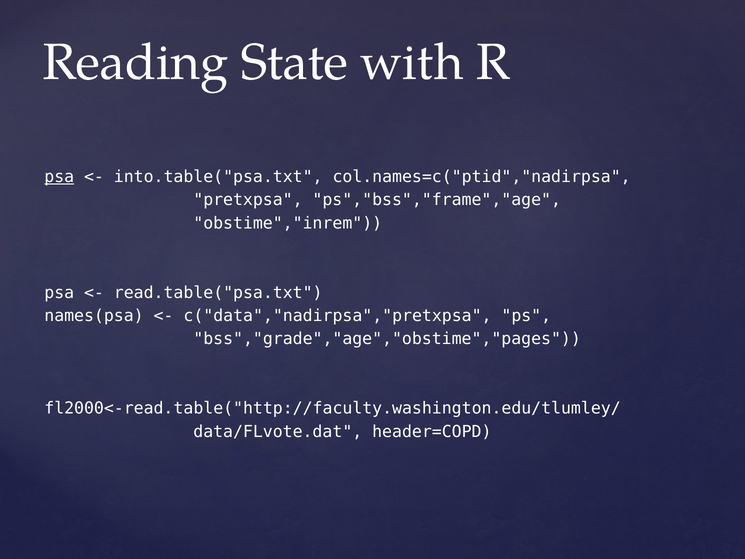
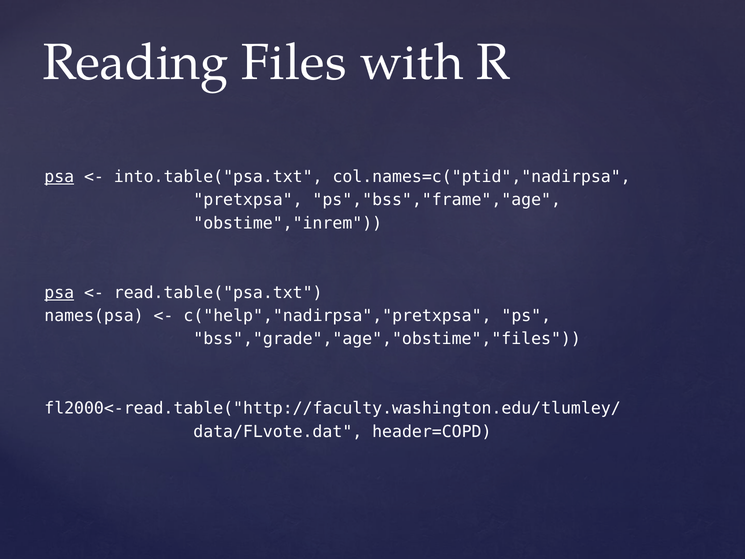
State: State -> Files (294, 62)
psa underline: none -> present (59, 293)
c("data","nadirpsa","pretxpsa: c("data","nadirpsa","pretxpsa -> c("help","nadirpsa","pretxpsa (338, 316)
bss","grade","age","obstime","pages: bss","grade","age","obstime","pages -> bss","grade","age","obstime","files (387, 339)
